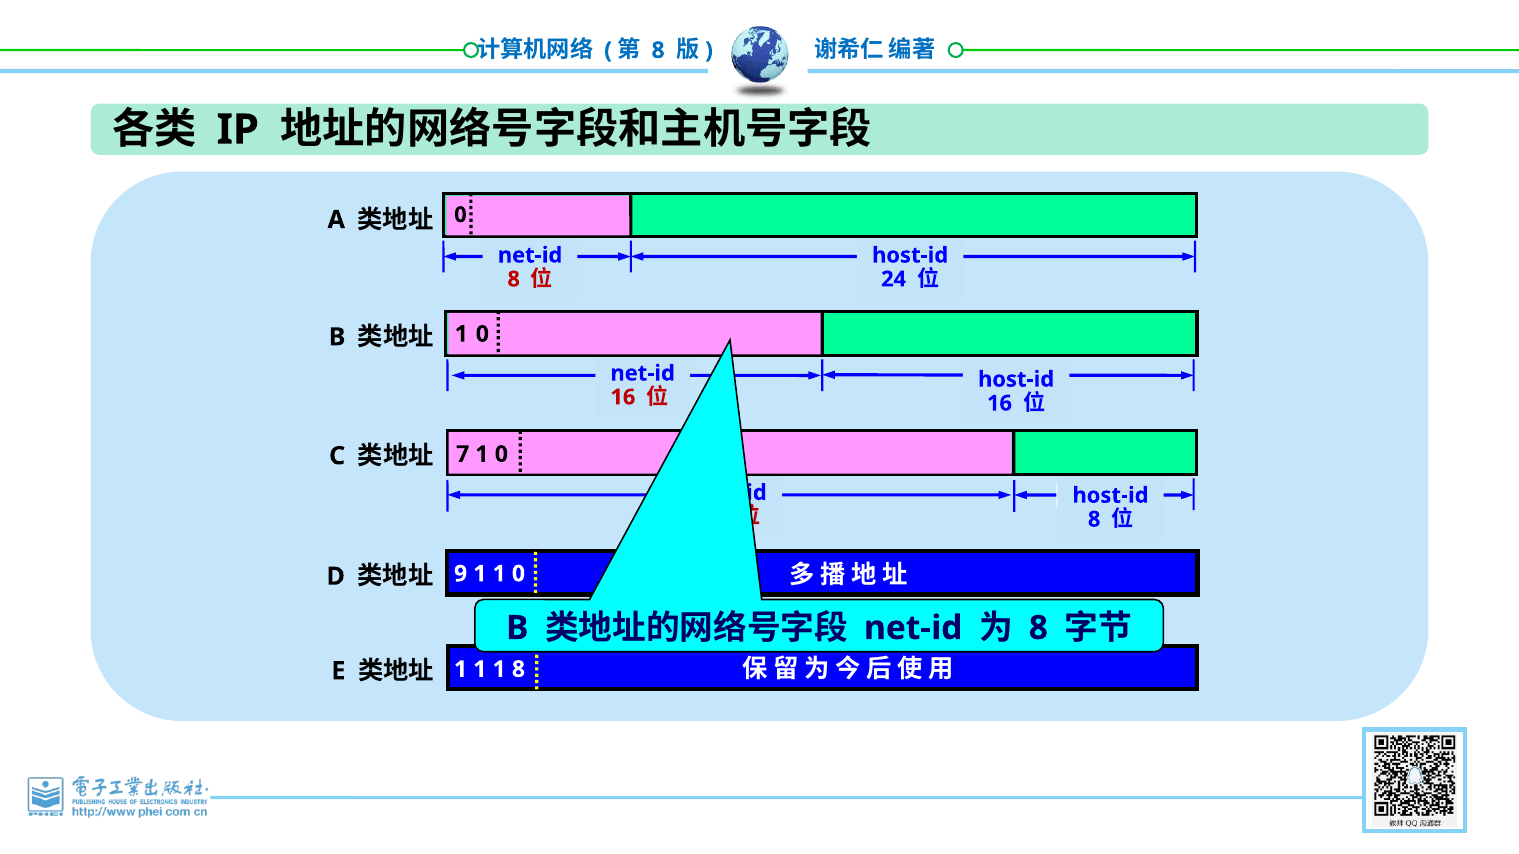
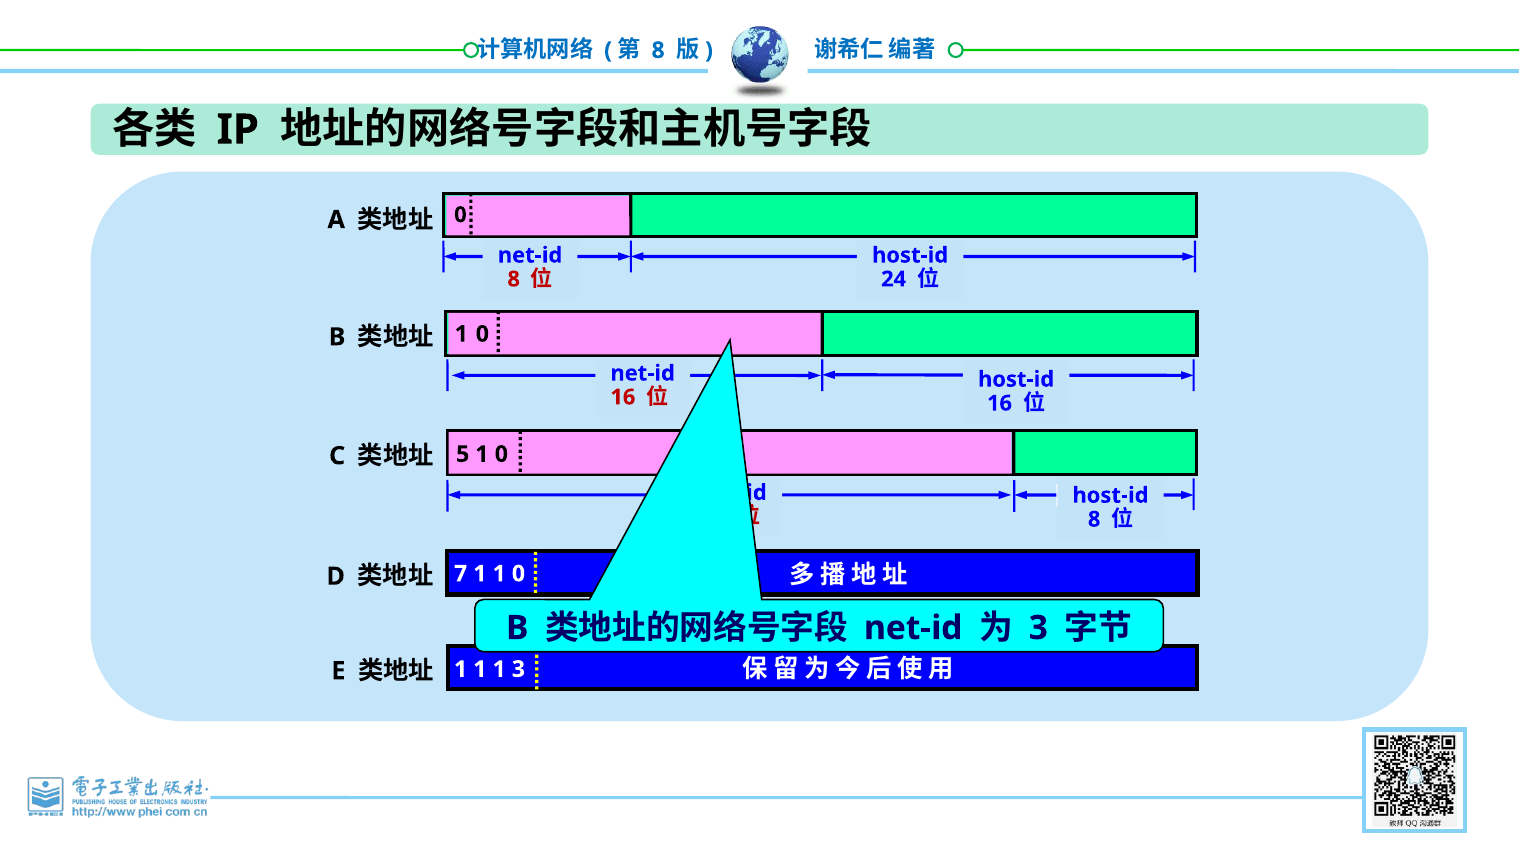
7: 7 -> 5 (463, 454)
9: 9 -> 7 (461, 574)
8: 8 -> 3 (1038, 628)
1 8: 8 -> 3 (518, 670)
